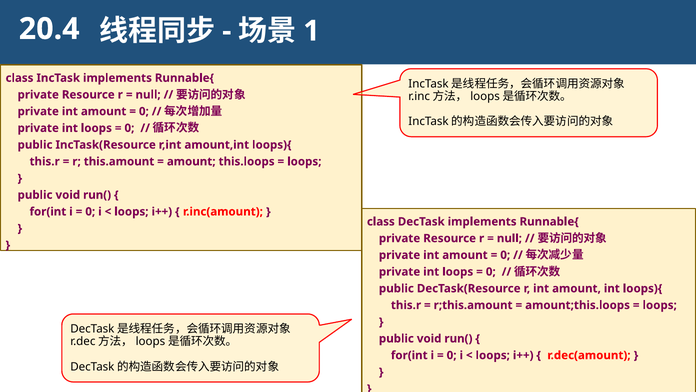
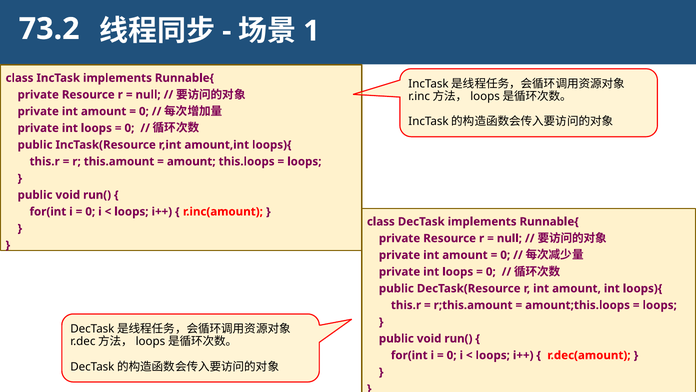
20.4: 20.4 -> 73.2 (49, 29)
